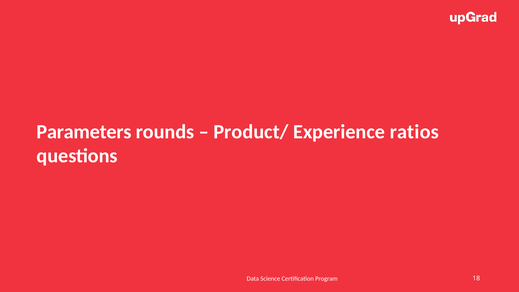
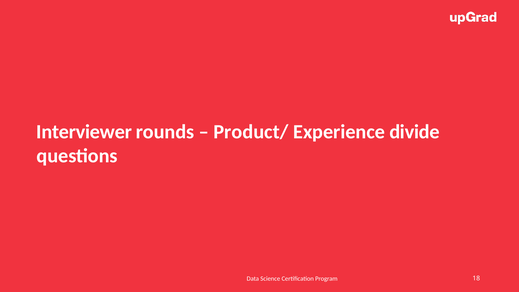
Parameters: Parameters -> Interviewer (84, 132)
ratios: ratios -> divide (414, 132)
